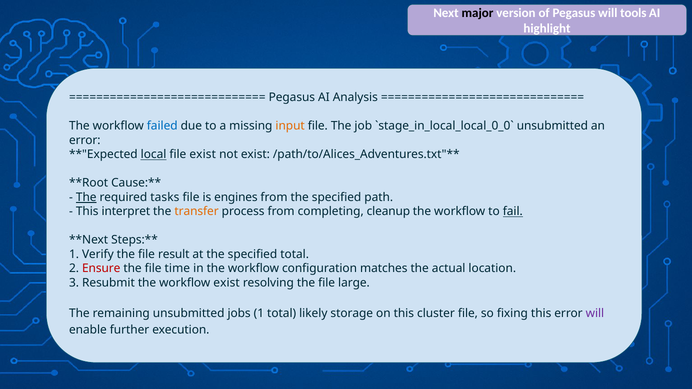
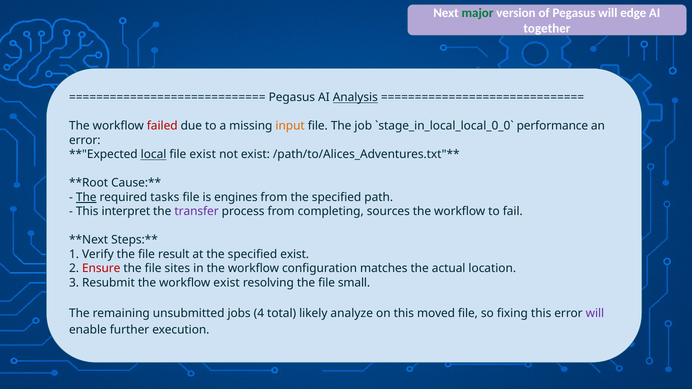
major colour: black -> green (477, 13)
tools: tools -> edge (633, 13)
highlight: highlight -> together (547, 29)
Analysis underline: none -> present (355, 98)
failed colour: blue -> red (162, 126)
unsubmitted: unsubmitted -> performance (552, 126)
transfer colour: orange -> purple (197, 212)
cleanup: cleanup -> sources (388, 212)
fail underline: present -> none (513, 212)
specified total: total -> exist (295, 254)
time: time -> sites (177, 269)
large: large -> small (354, 283)
jobs 1: 1 -> 4 (259, 314)
storage: storage -> analyze (352, 314)
cluster: cluster -> moved (436, 314)
